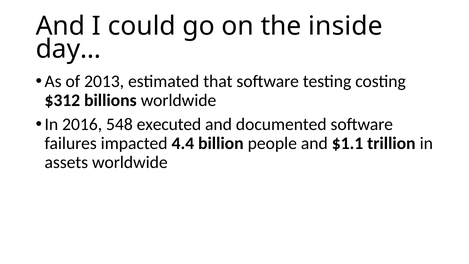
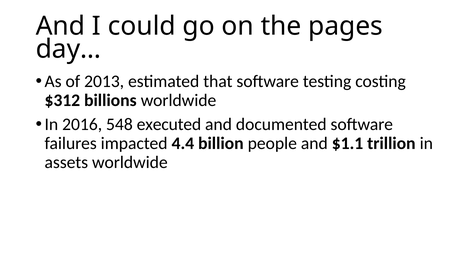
inside: inside -> pages (346, 26)
